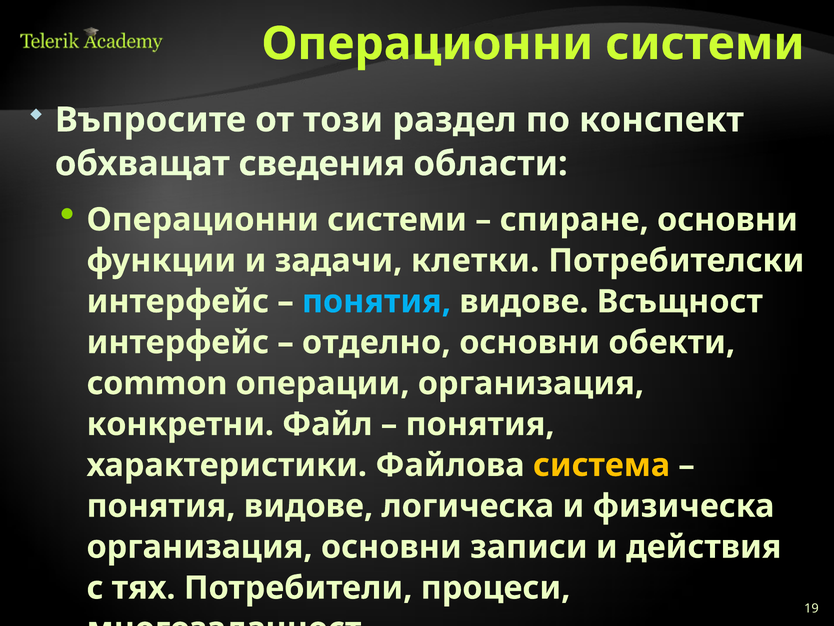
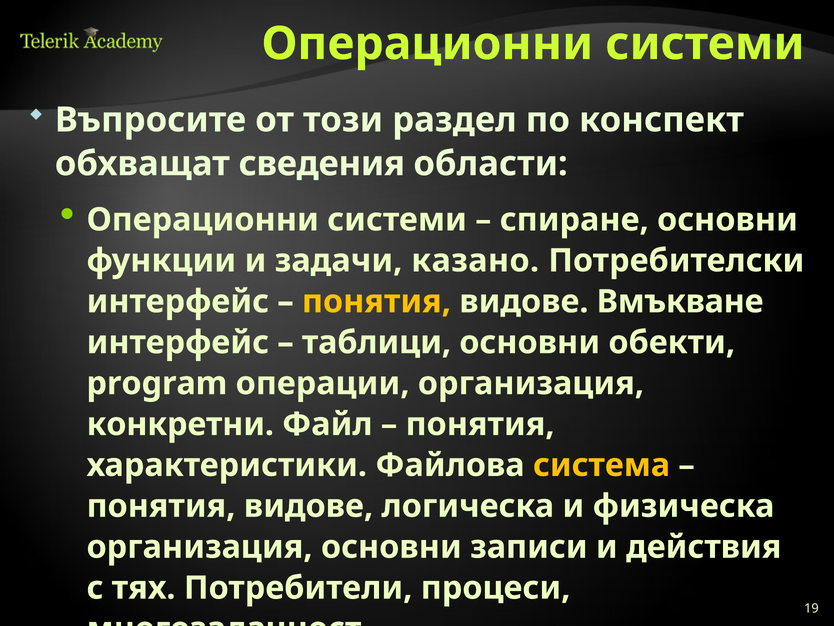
клетки: клетки -> казано (475, 260)
понятия colour: light blue -> yellow (376, 301)
Всъщност: Всъщност -> Вмъкване (680, 301)
отделно: отделно -> таблици (376, 342)
common: common -> program (157, 383)
